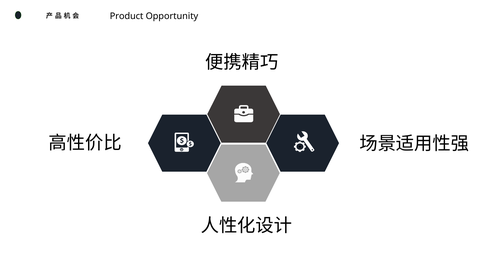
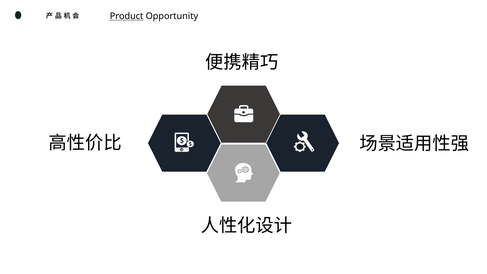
Product underline: none -> present (127, 16)
